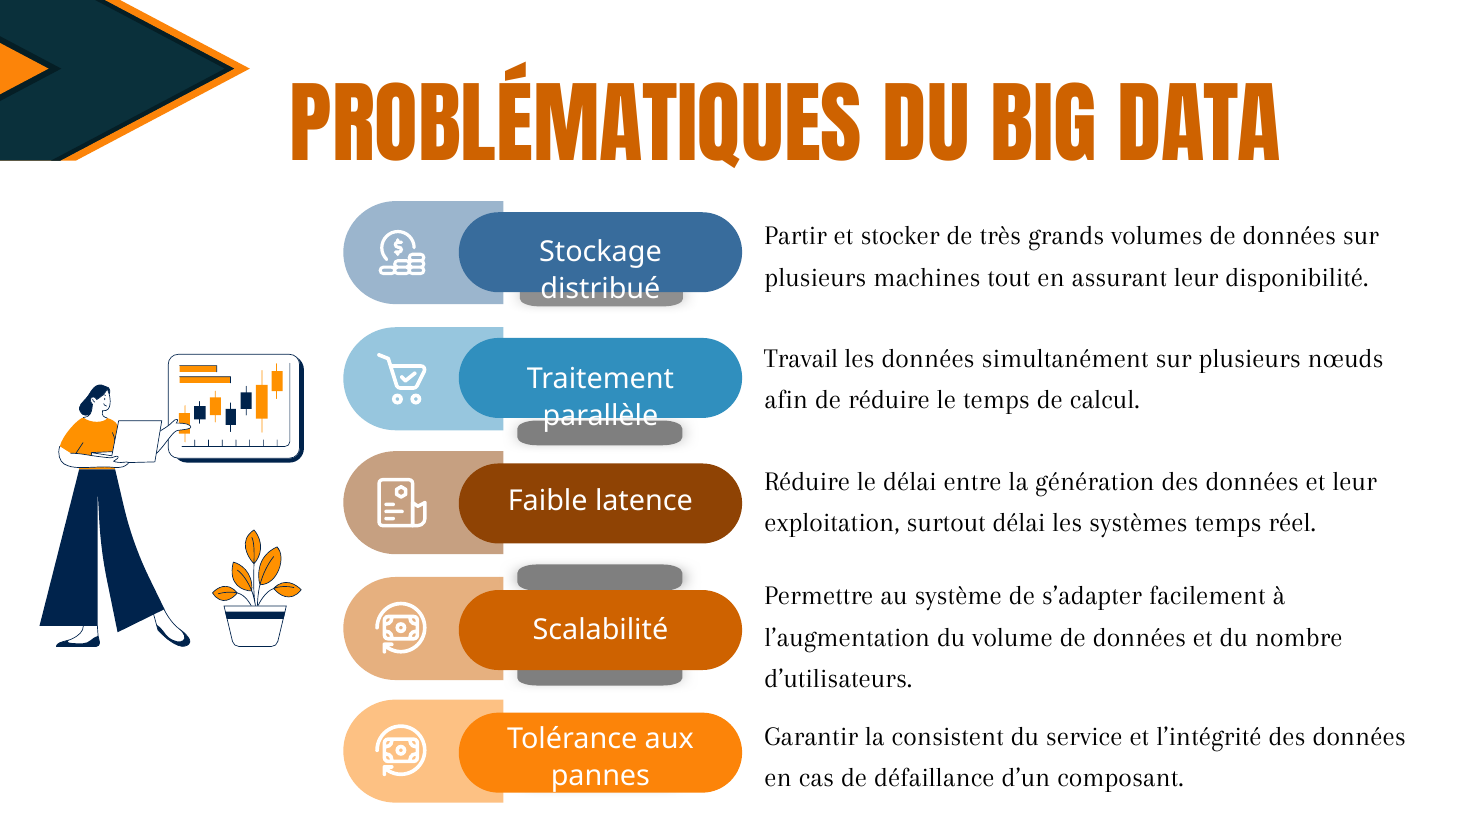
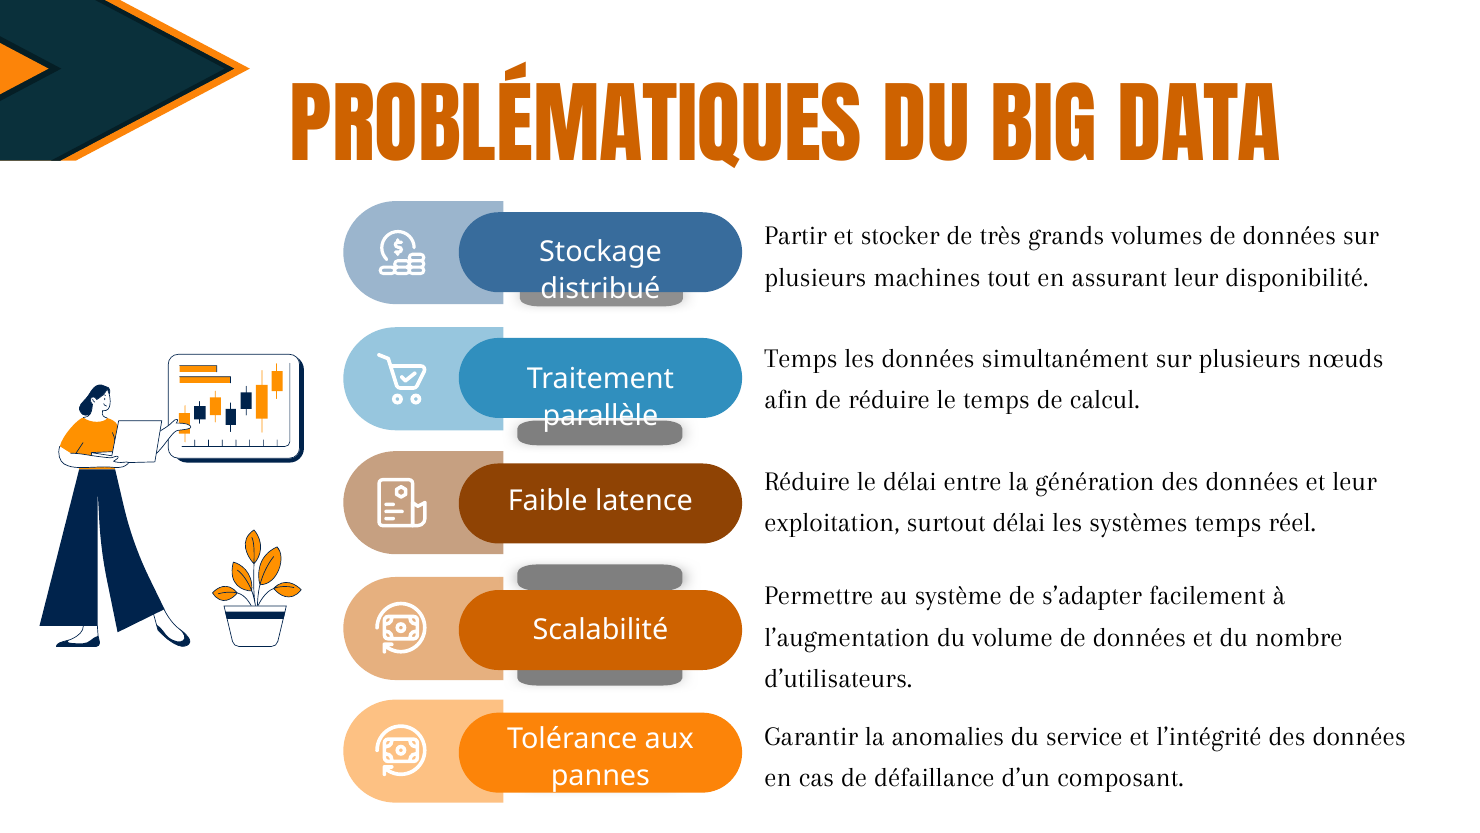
Travail: Travail -> Temps (801, 358)
consistent: consistent -> anomalies (948, 735)
